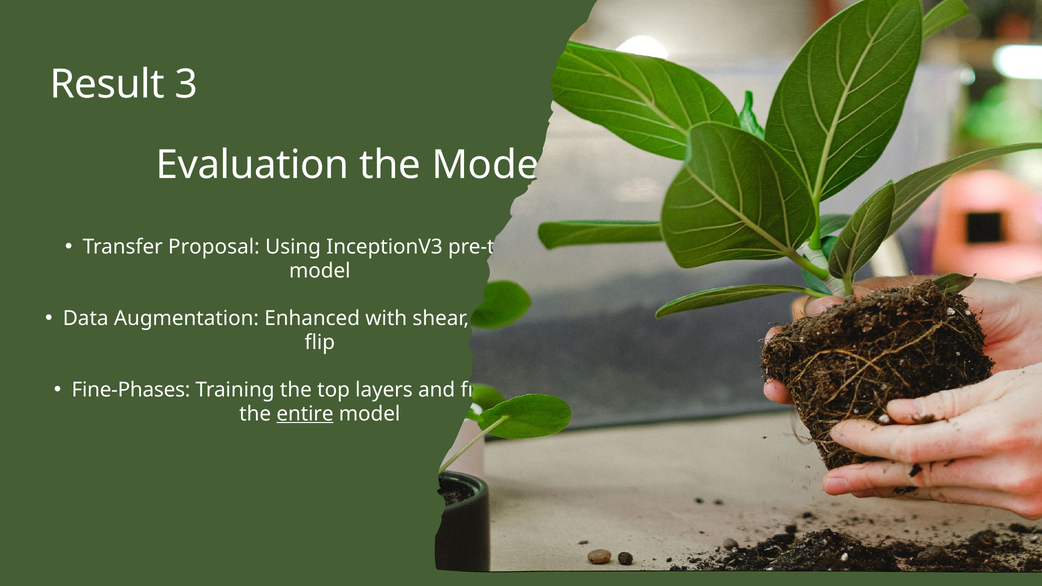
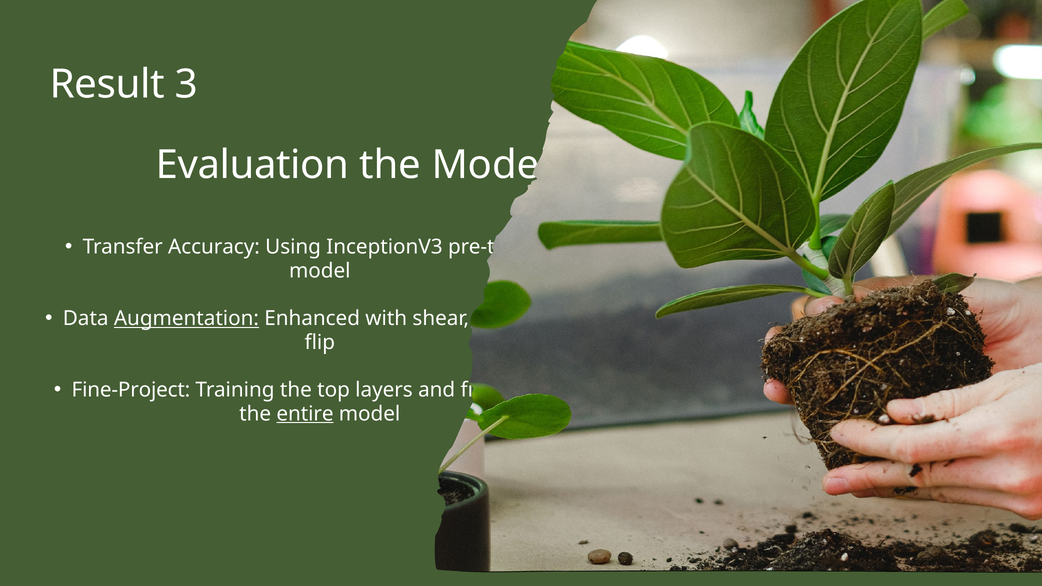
Proposal: Proposal -> Accuracy (214, 247)
Augmentation underline: none -> present (186, 319)
Fine-Phases: Fine-Phases -> Fine-Project (131, 390)
